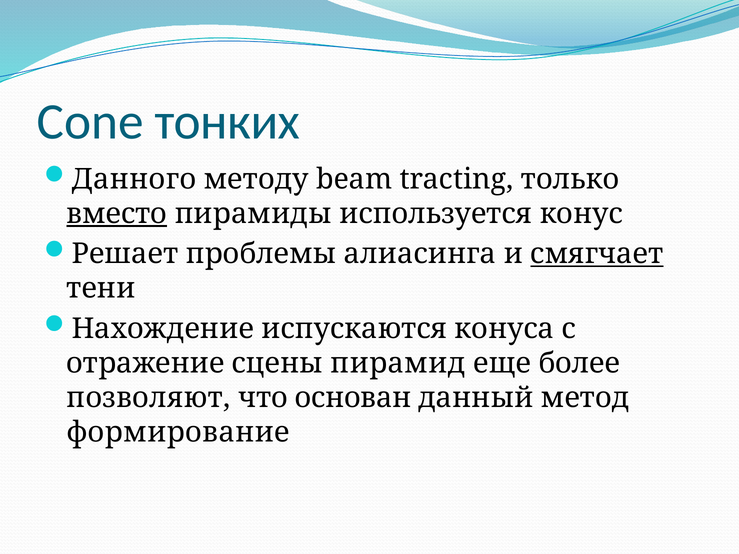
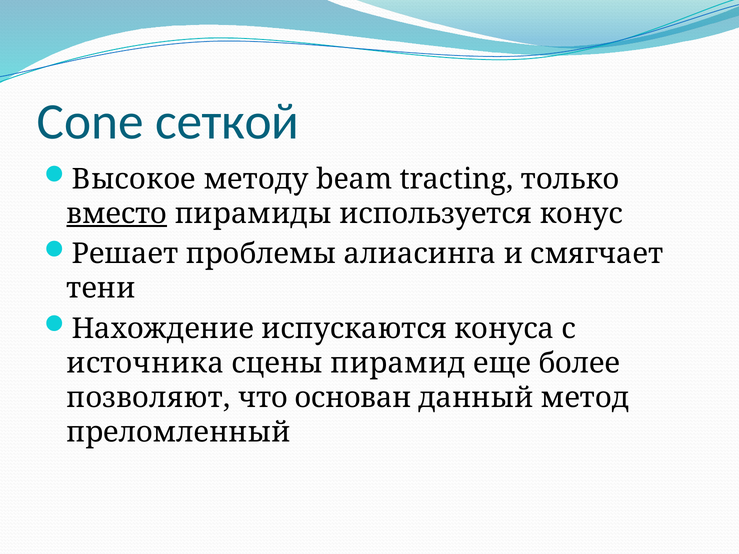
тонких: тонких -> сеткой (227, 122)
Данного: Данного -> Высокое (134, 179)
смягчает underline: present -> none (597, 254)
отражение: отражение -> источника (145, 363)
формирование: формирование -> преломленный (178, 432)
